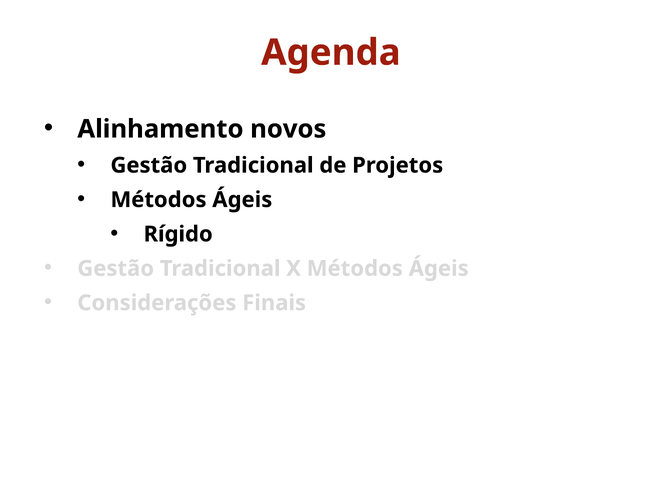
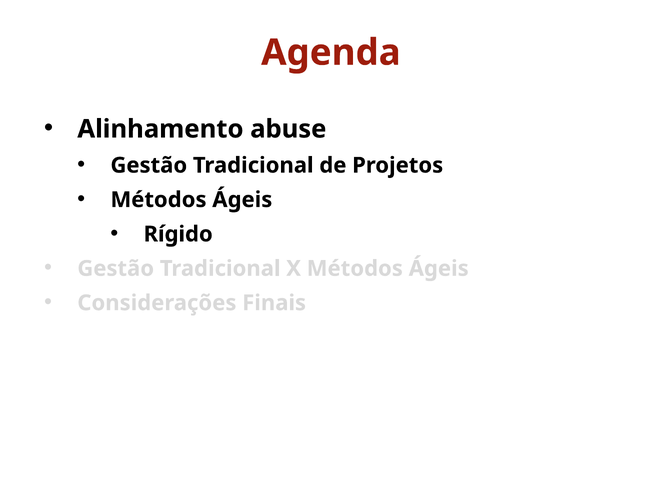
novos: novos -> abuse (288, 129)
